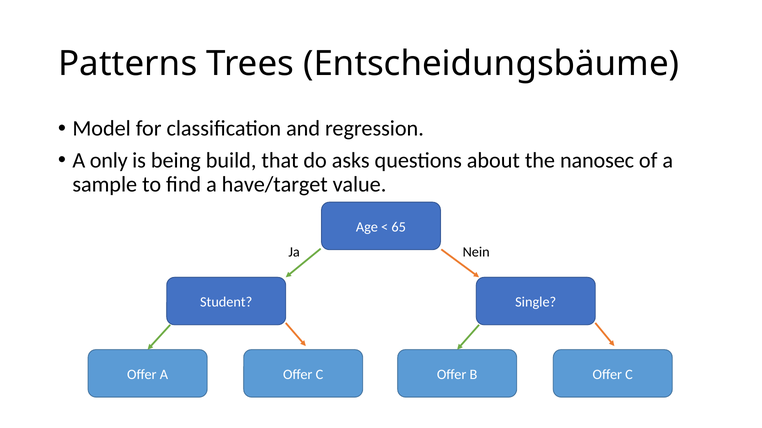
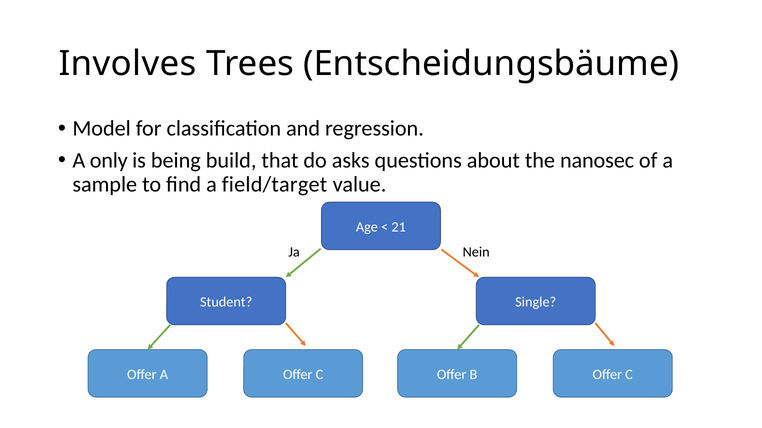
Patterns: Patterns -> Involves (128, 64)
have/target: have/target -> field/target (275, 185)
65: 65 -> 21 (399, 227)
